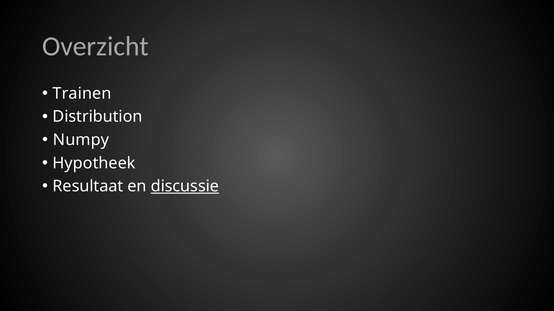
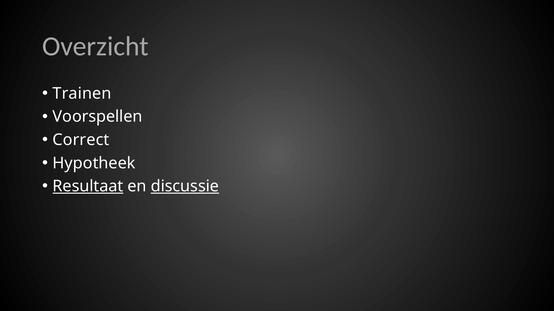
Distribution: Distribution -> Voorspellen (98, 117)
Numpy: Numpy -> Correct (81, 140)
Resultaat underline: none -> present (88, 187)
